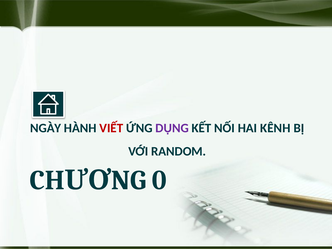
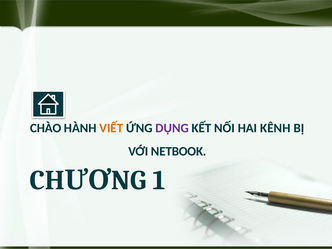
NGÀY: NGÀY -> CHÀO (46, 128)
VIẾT colour: red -> orange (111, 128)
RANDOM: RANDOM -> NETBOOK (179, 151)
0: 0 -> 1 (159, 180)
